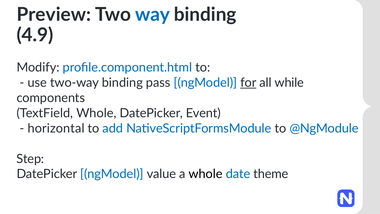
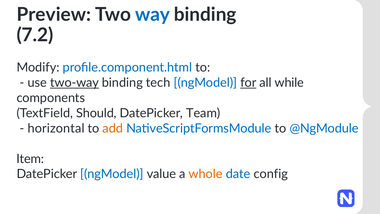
4.9: 4.9 -> 7.2 (35, 35)
two-way underline: none -> present (75, 83)
pass: pass -> tech (158, 83)
TextField Whole: Whole -> Should (96, 113)
Event: Event -> Team (203, 113)
add colour: blue -> orange (113, 128)
Step: Step -> Item (30, 159)
whole colour: black -> orange (206, 174)
theme: theme -> config (271, 174)
